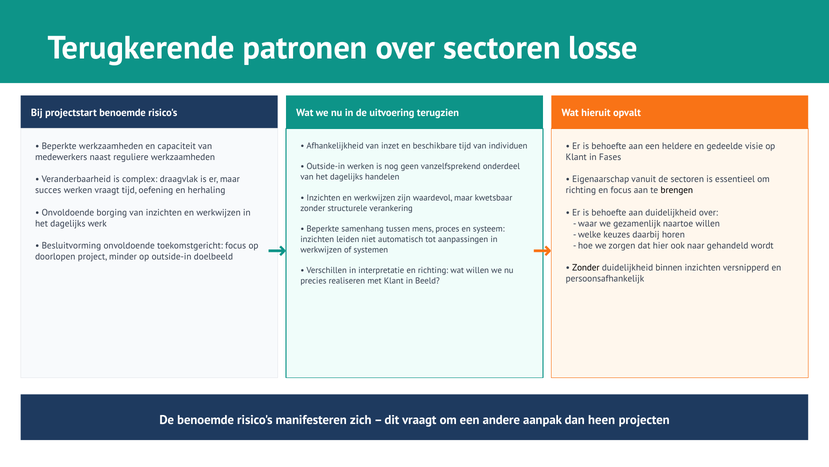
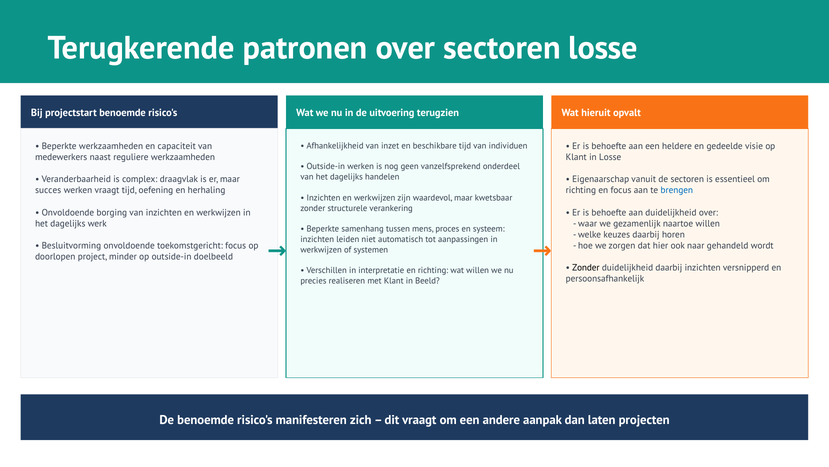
in Fases: Fases -> Losse (610, 157)
brengen colour: black -> blue (677, 190)
duidelijkheid binnen: binnen -> daarbij (669, 267)
heen: heen -> laten (602, 419)
